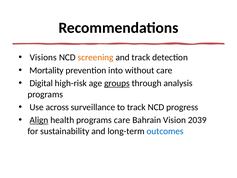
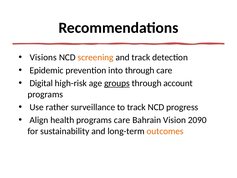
Mortality: Mortality -> Epidemic (47, 70)
into without: without -> through (140, 70)
analysis: analysis -> account (178, 83)
across: across -> rather (57, 107)
Align underline: present -> none (39, 120)
2039: 2039 -> 2090 (197, 120)
outcomes colour: blue -> orange (165, 131)
